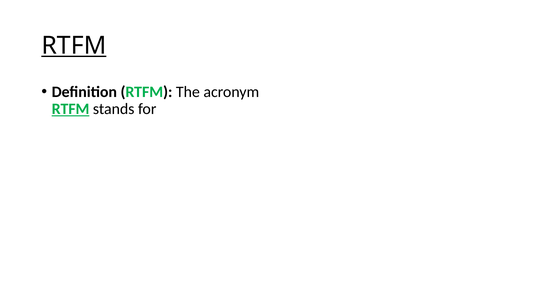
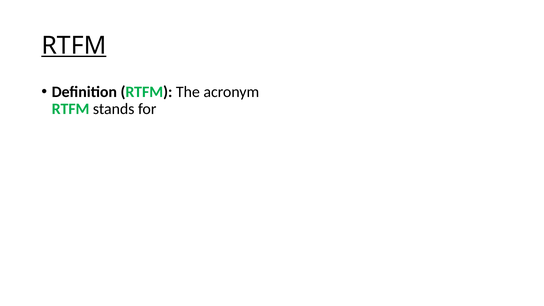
RTFM underline: present -> none (71, 109)
